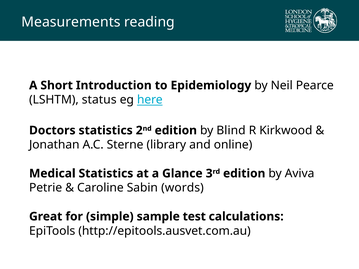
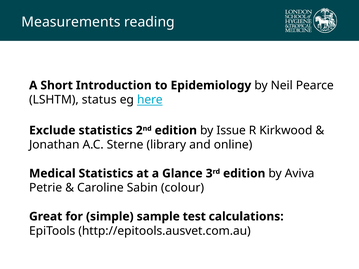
Doctors: Doctors -> Exclude (52, 131)
Blind: Blind -> Issue (231, 131)
words: words -> colour (183, 188)
